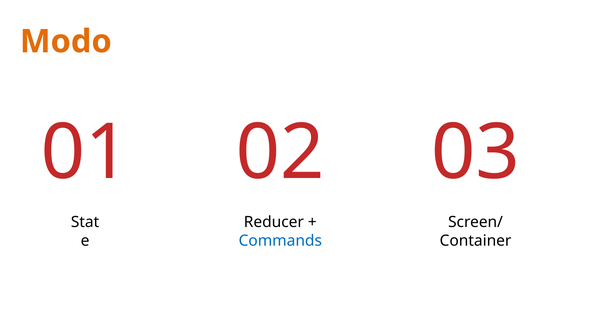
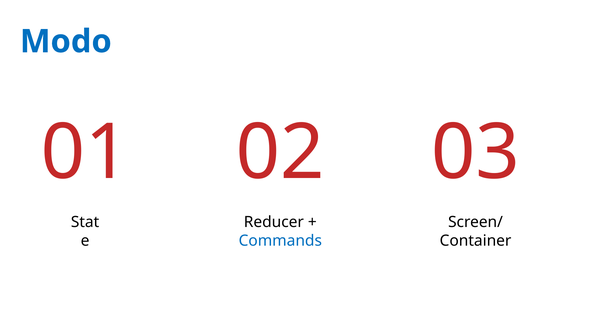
Modo colour: orange -> blue (66, 42)
